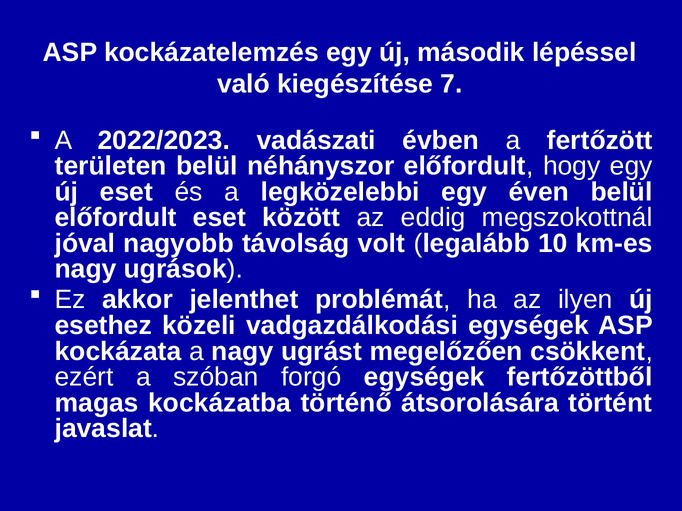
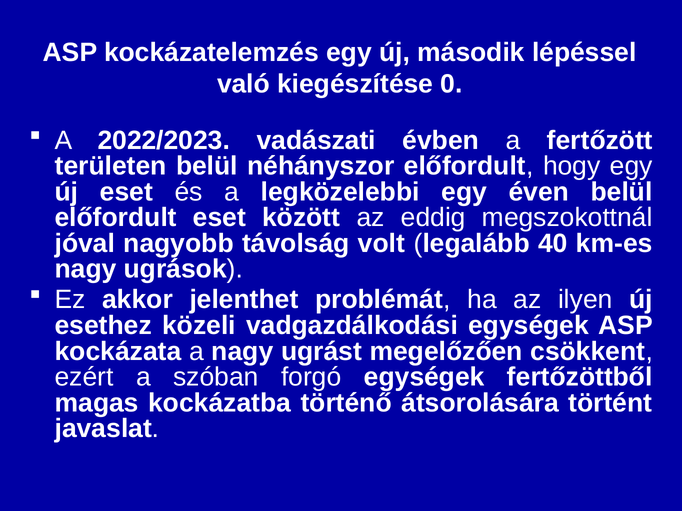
7: 7 -> 0 (452, 84)
10: 10 -> 40 (553, 244)
